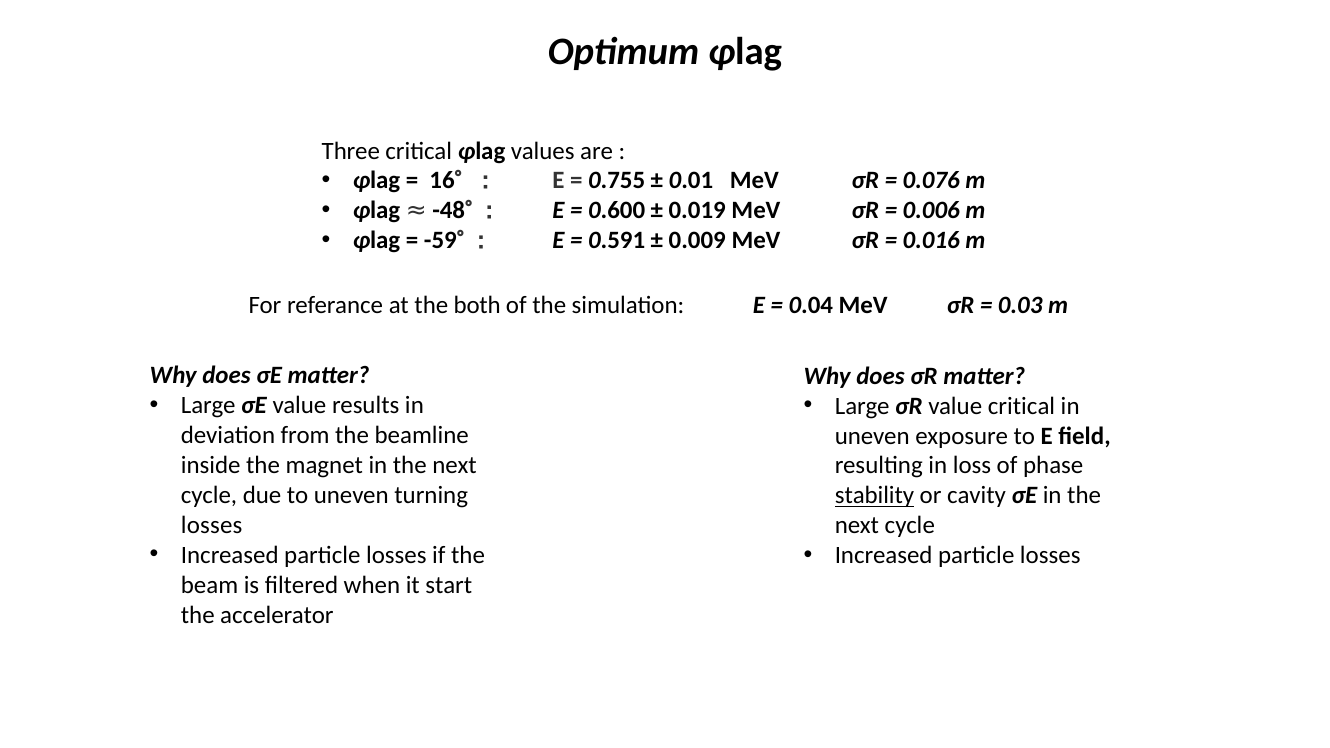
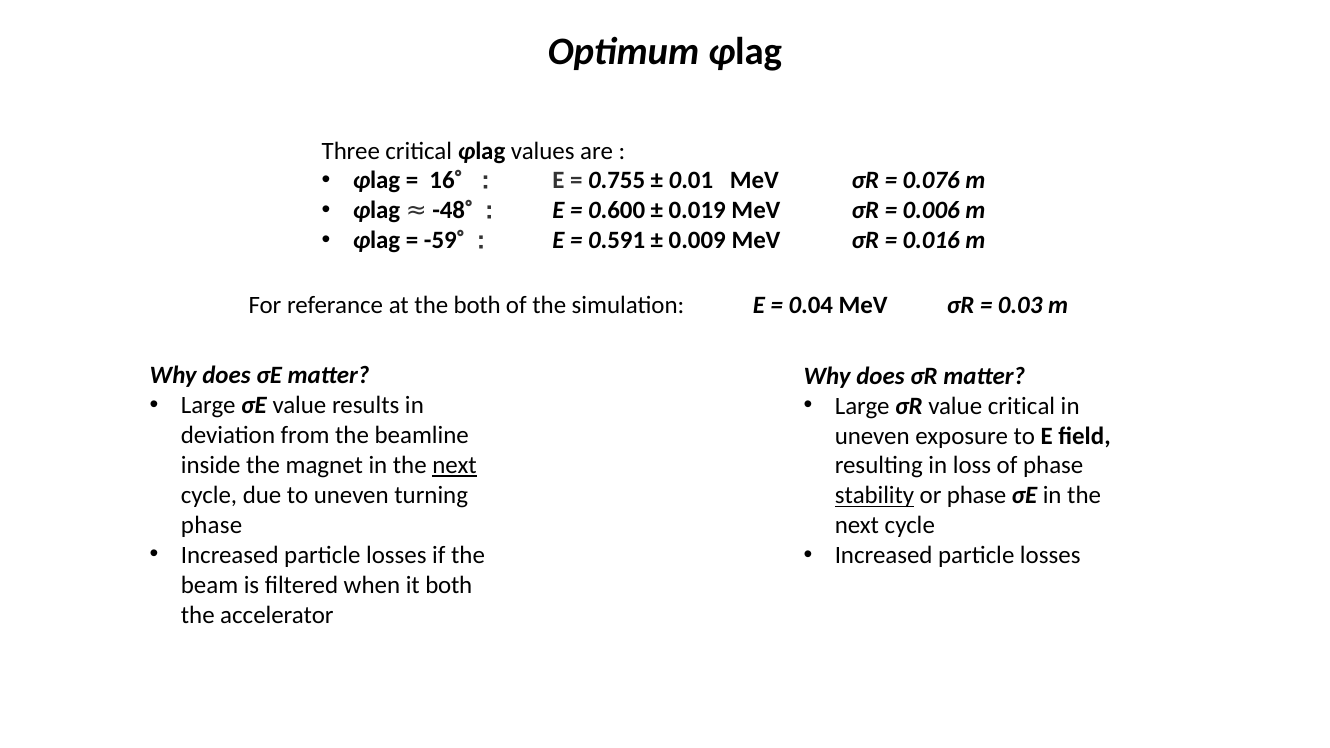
next underline: none -> present (455, 465)
or cavity: cavity -> phase (977, 496)
losses: losses -> phase (212, 525)
it start: start -> both (449, 585)
